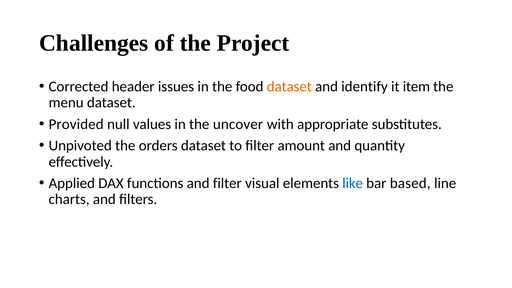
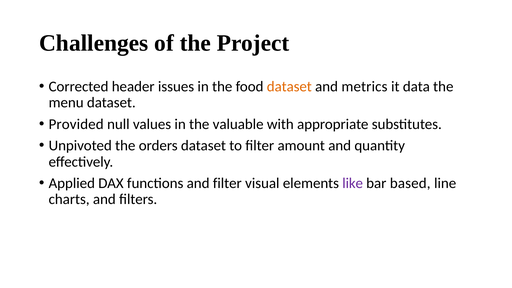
identify: identify -> metrics (364, 87)
item: item -> data (416, 87)
uncover: uncover -> valuable (238, 124)
like colour: blue -> purple (353, 183)
